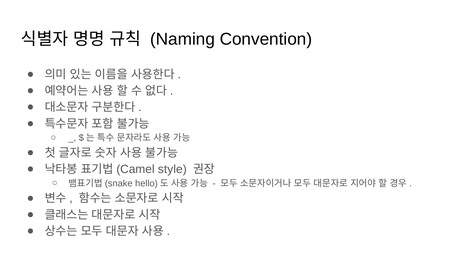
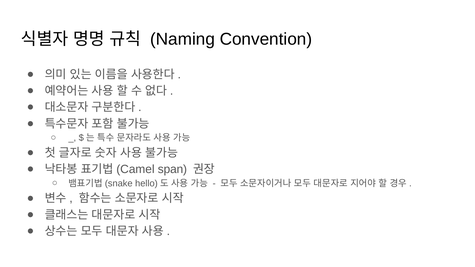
style: style -> span (172, 169)
